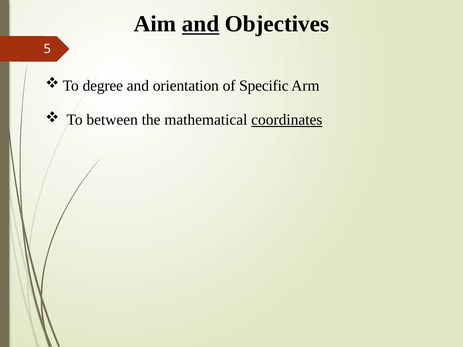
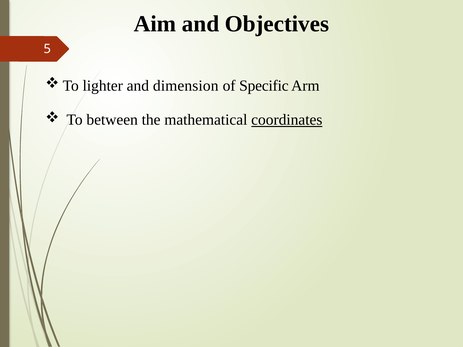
and underline: present -> none (201, 24)
degree: degree -> lighter (103, 86)
orientation: orientation -> dimension (186, 86)
